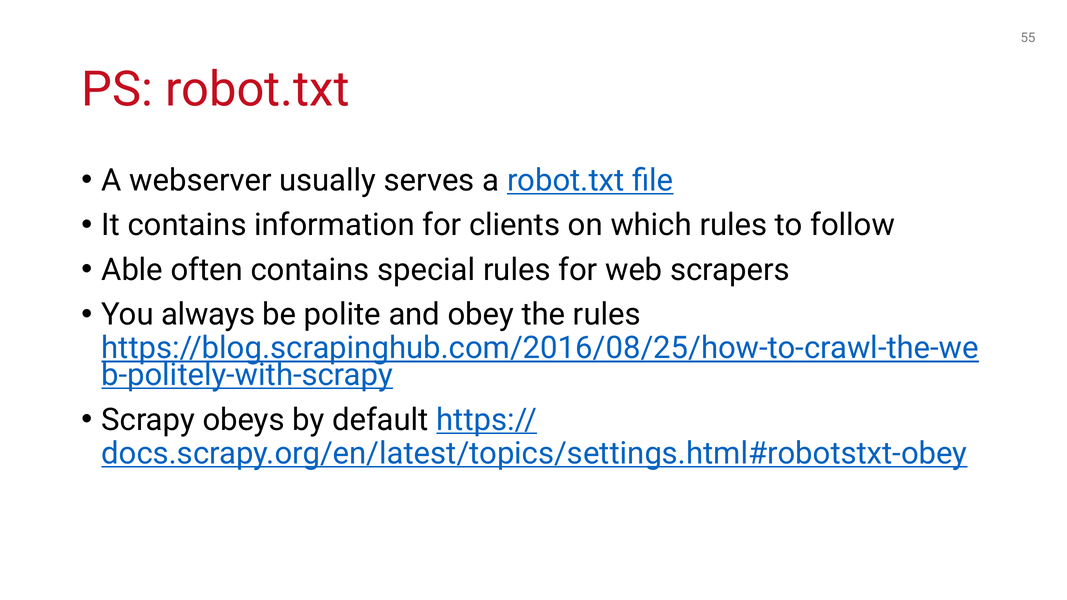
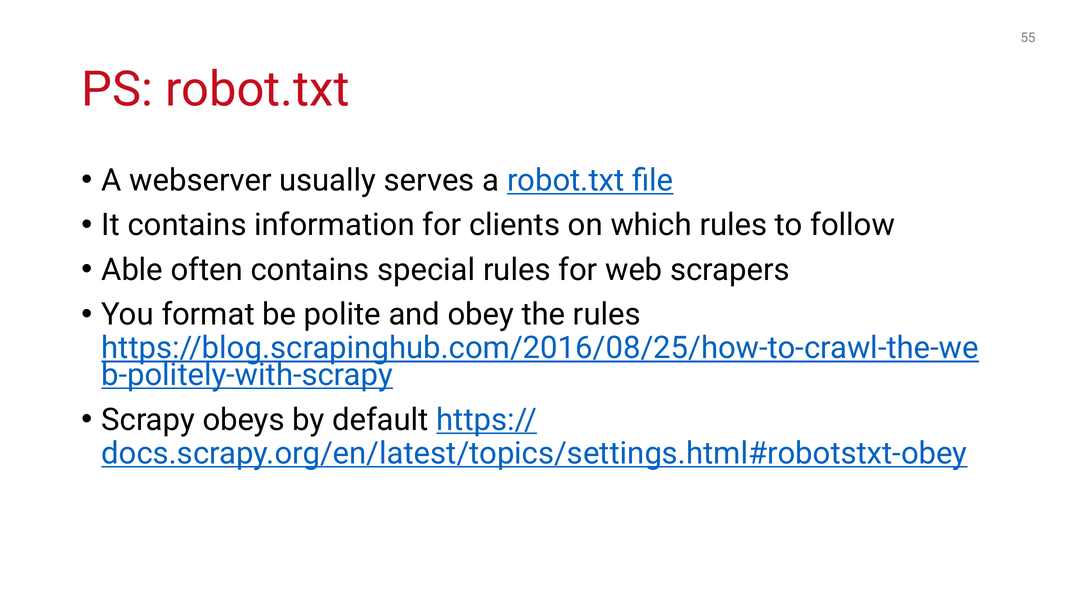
always: always -> format (208, 315)
